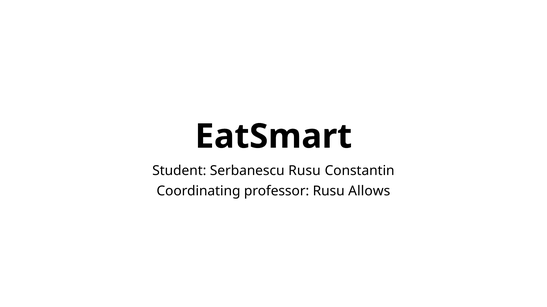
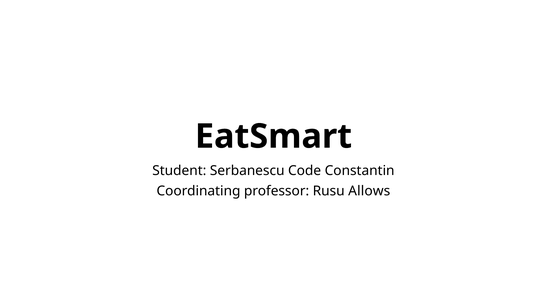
Serbanescu Rusu: Rusu -> Code (305, 171)
